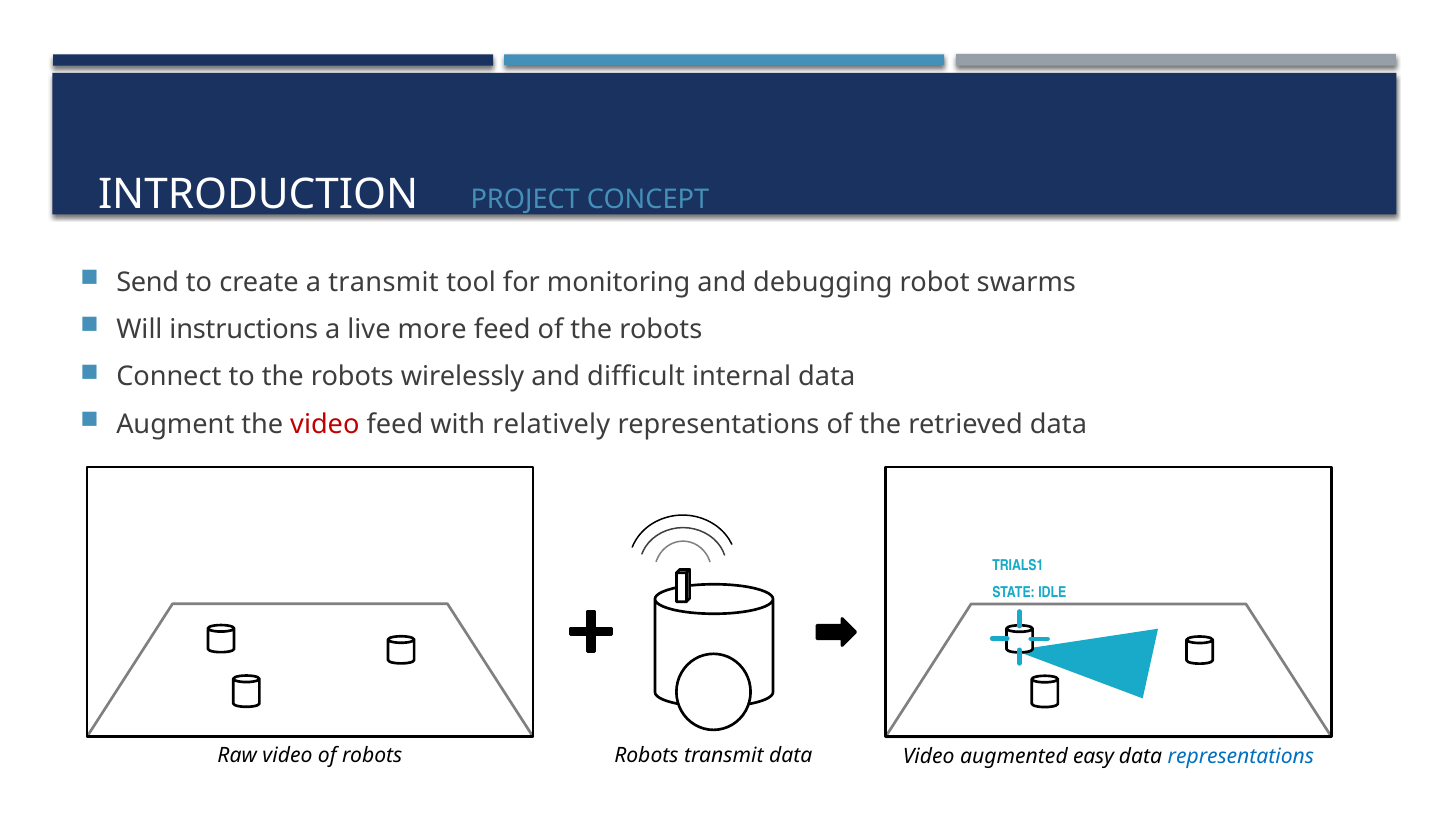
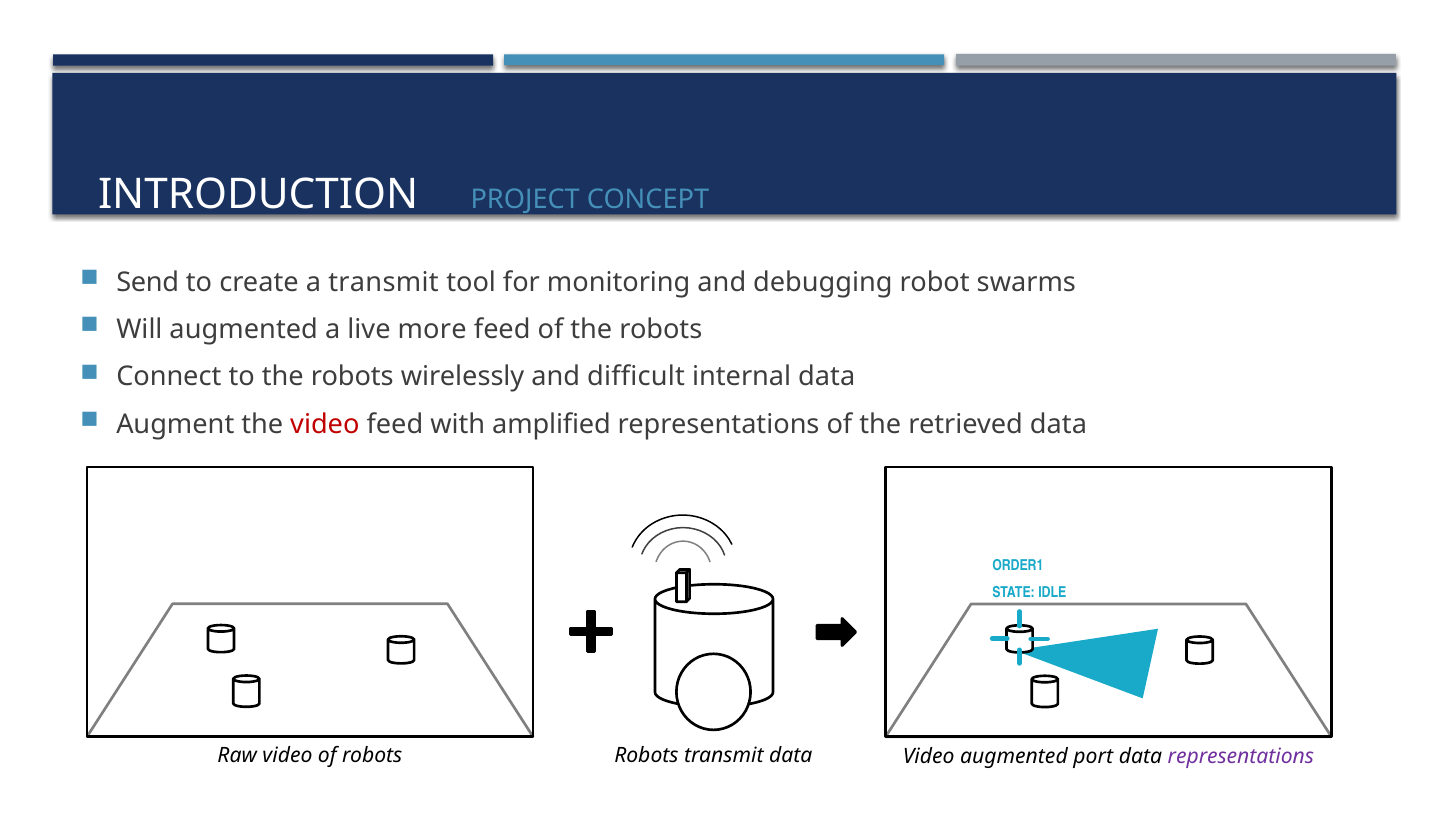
Will instructions: instructions -> augmented (244, 330)
relatively: relatively -> amplified (552, 424)
TRIALS1: TRIALS1 -> ORDER1 (1018, 566)
easy: easy -> port (1093, 757)
representations colour: blue -> purple (1241, 757)
